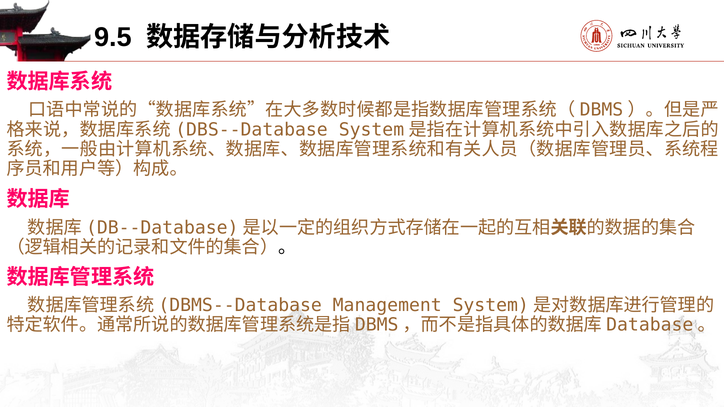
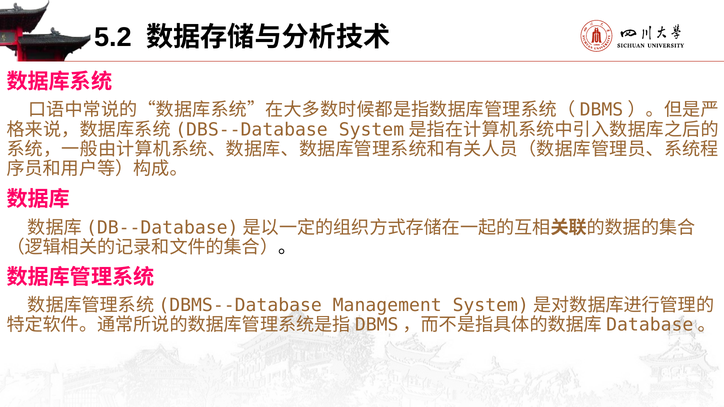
9.5: 9.5 -> 5.2 (113, 37)
